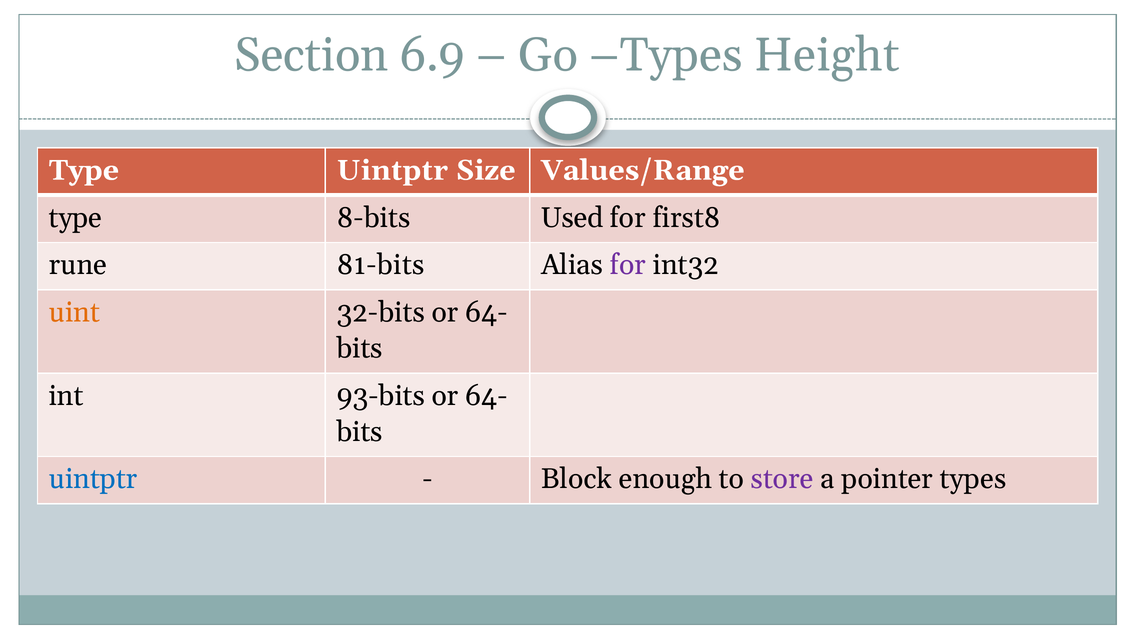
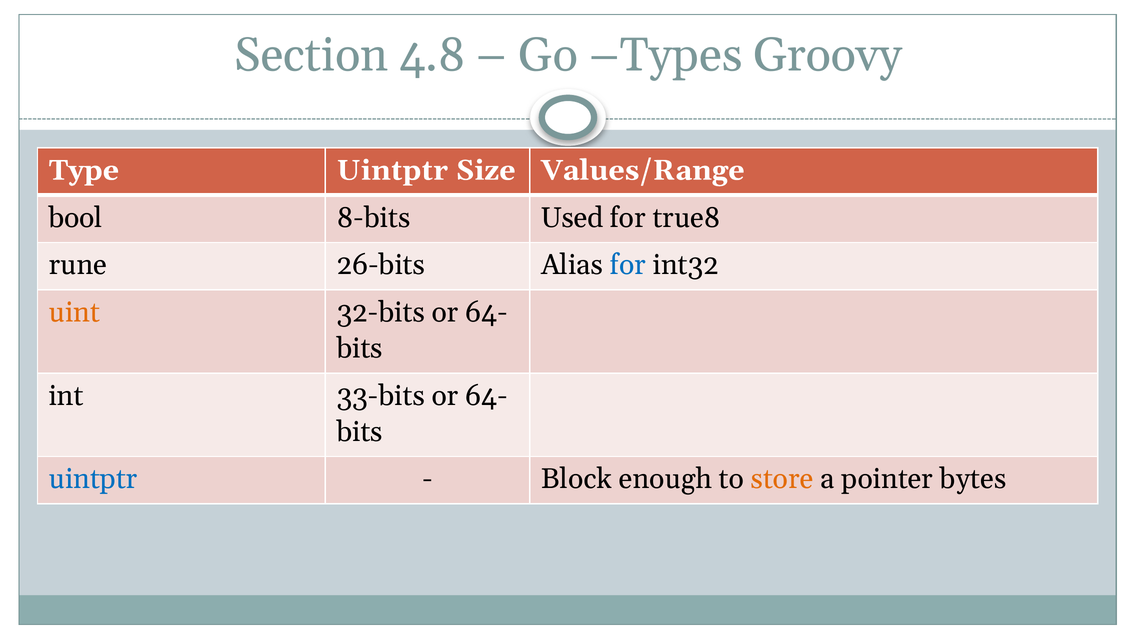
6.9: 6.9 -> 4.8 (432, 55)
Height: Height -> Groovy (828, 55)
type: type -> bool (76, 218)
first8: first8 -> true8 (687, 218)
81-bits: 81-bits -> 26-bits (381, 265)
for colour: purple -> blue (628, 265)
93-bits: 93-bits -> 33-bits (381, 396)
store colour: purple -> orange (782, 479)
pointer types: types -> bytes (973, 479)
